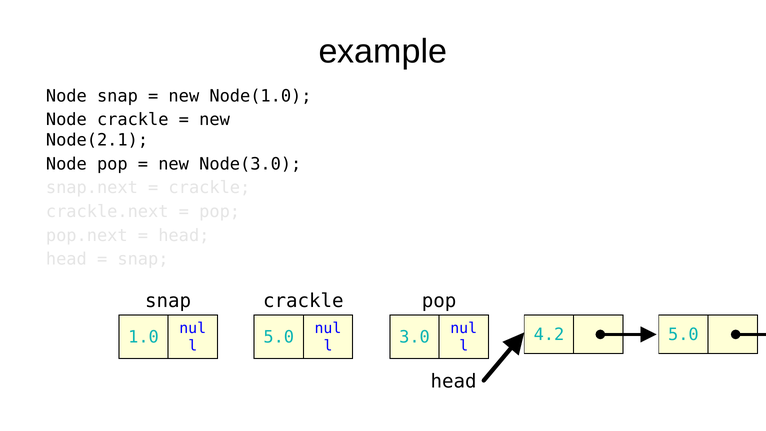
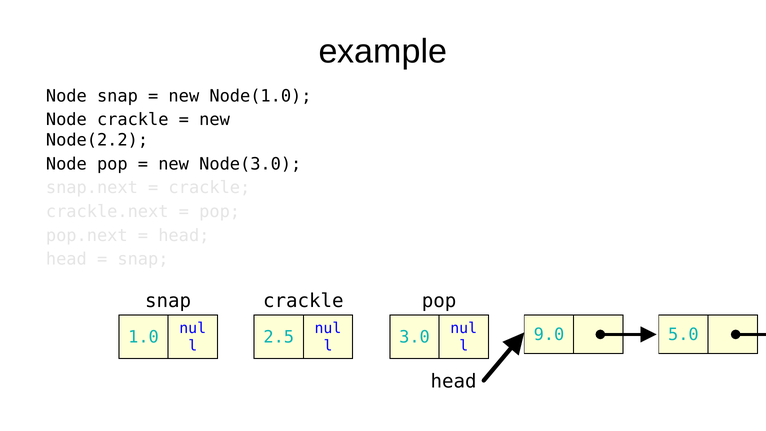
Node(2.1: Node(2.1 -> Node(2.2 (97, 140)
4.2: 4.2 -> 9.0 (549, 335)
5.0: 5.0 -> 2.5 (279, 337)
